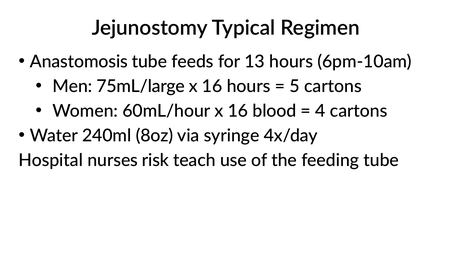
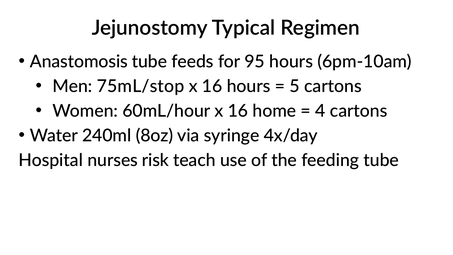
13: 13 -> 95 (255, 62)
75mL/large: 75mL/large -> 75mL/stop (141, 86)
blood: blood -> home (274, 111)
